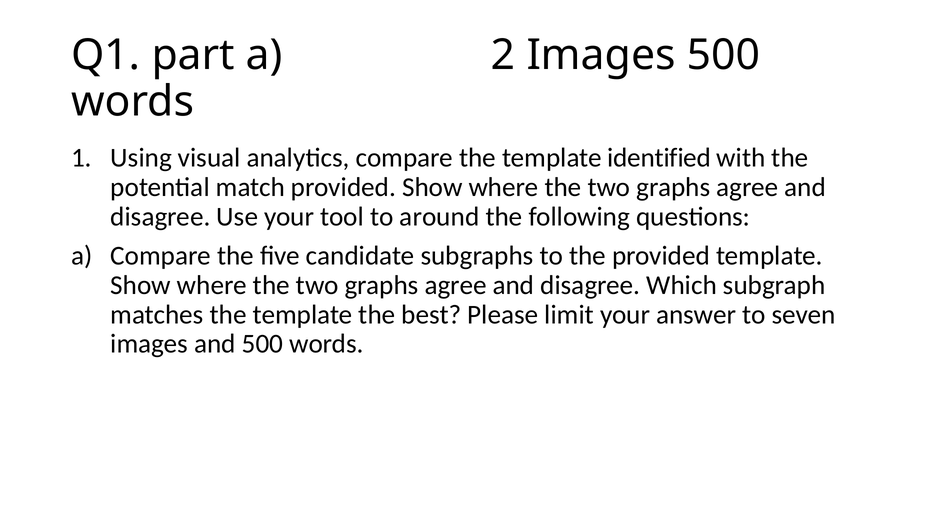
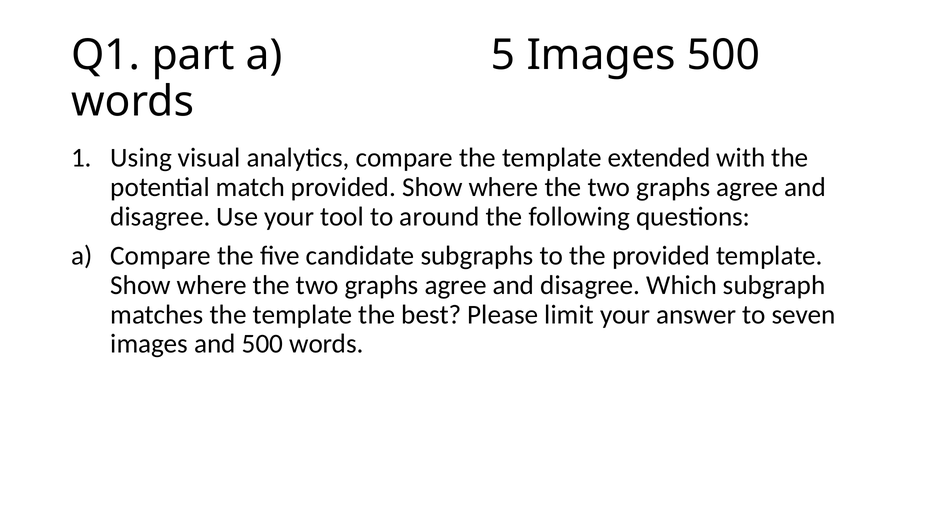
2: 2 -> 5 (503, 55)
identified: identified -> extended (659, 158)
